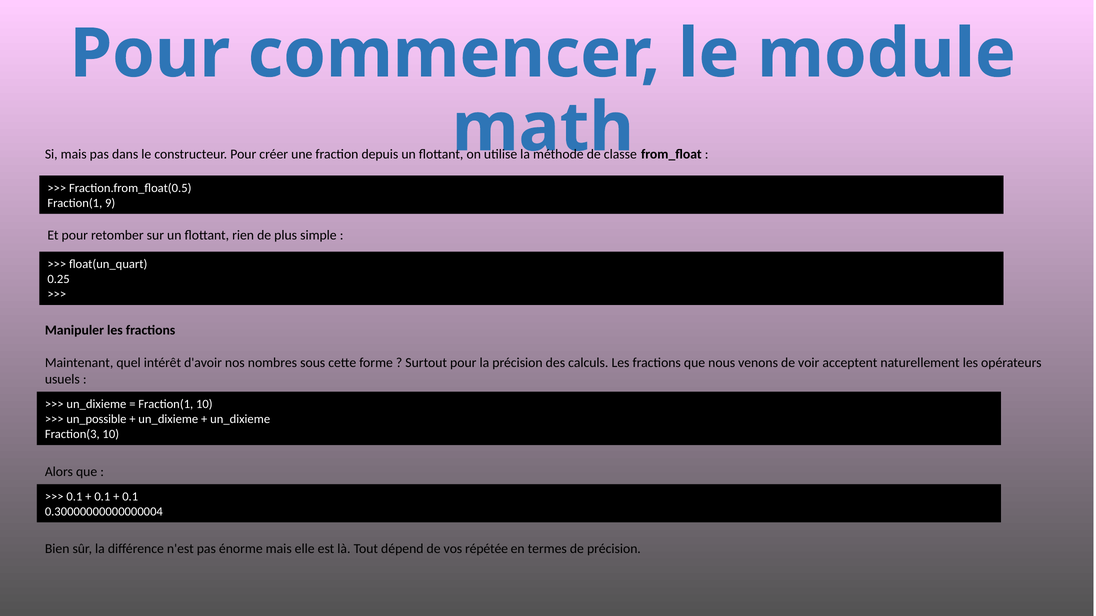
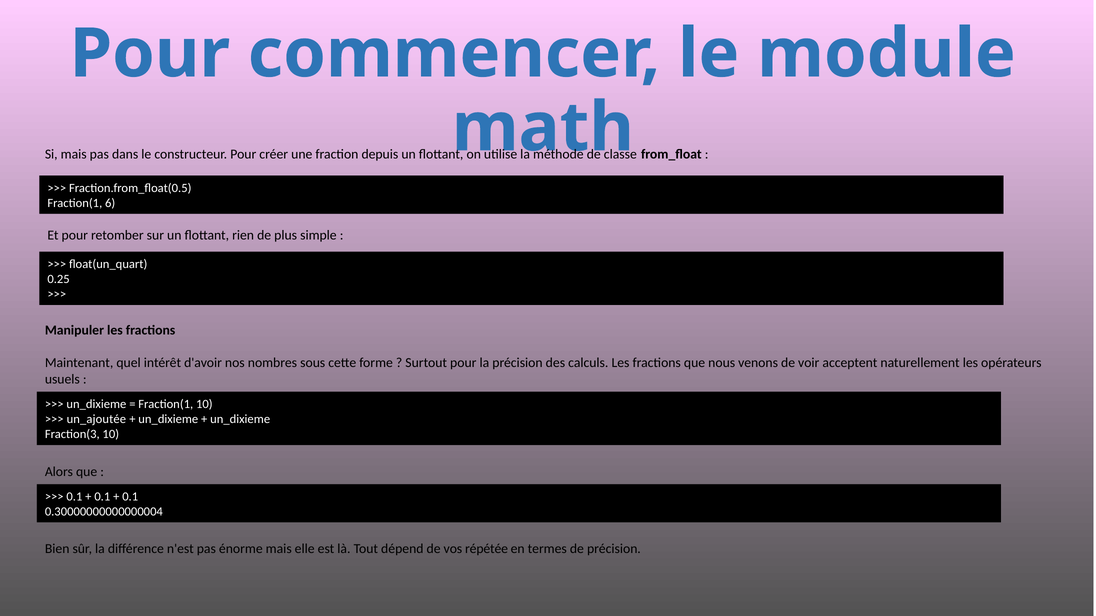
9: 9 -> 6 (110, 203)
un_possible: un_possible -> un_ajoutée (96, 420)
